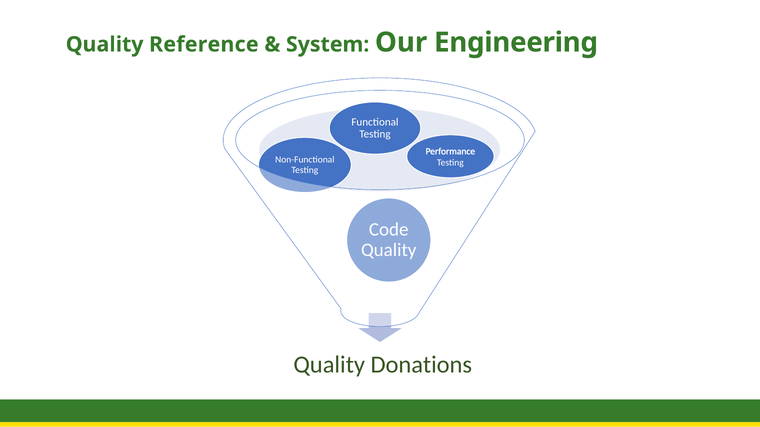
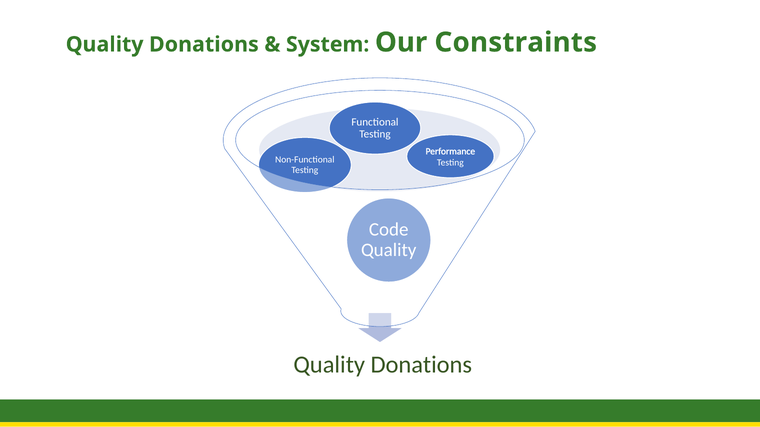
Reference: Reference -> Donations (204, 45)
Engineering: Engineering -> Constraints (516, 42)
